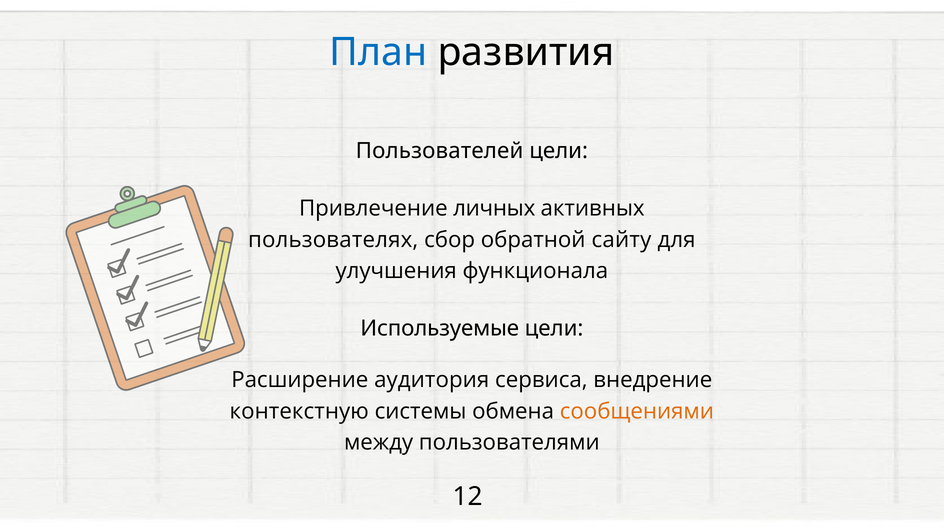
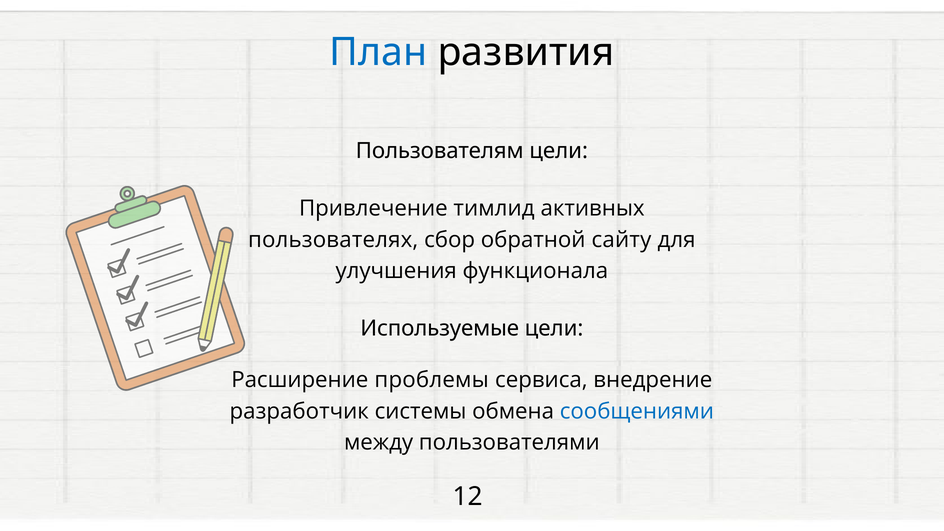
Пользователей: Пользователей -> Пользователям (440, 151)
личных: личных -> тимлид (494, 209)
аудитория: аудитория -> проблемы (432, 380)
контекстную: контекстную -> разработчик (299, 411)
сообщениями colour: orange -> blue (637, 411)
